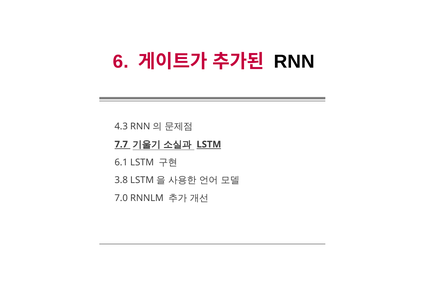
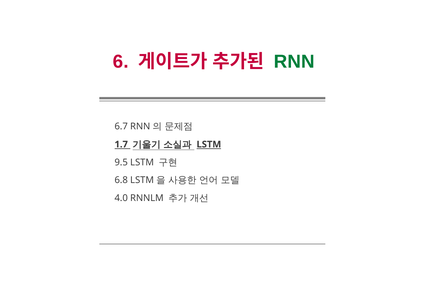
RNN colour: black -> green (294, 62)
4.3: 4.3 -> 6.7 (121, 127)
7.7: 7.7 -> 1.7 (121, 144)
6.1: 6.1 -> 9.5 (121, 162)
3.8: 3.8 -> 6.8 (121, 180)
7.0: 7.0 -> 4.0 (121, 198)
